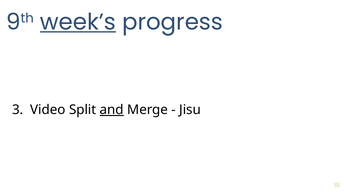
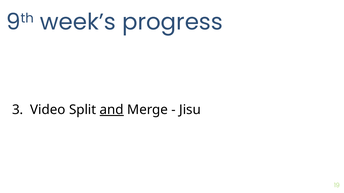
week’s underline: present -> none (78, 22)
